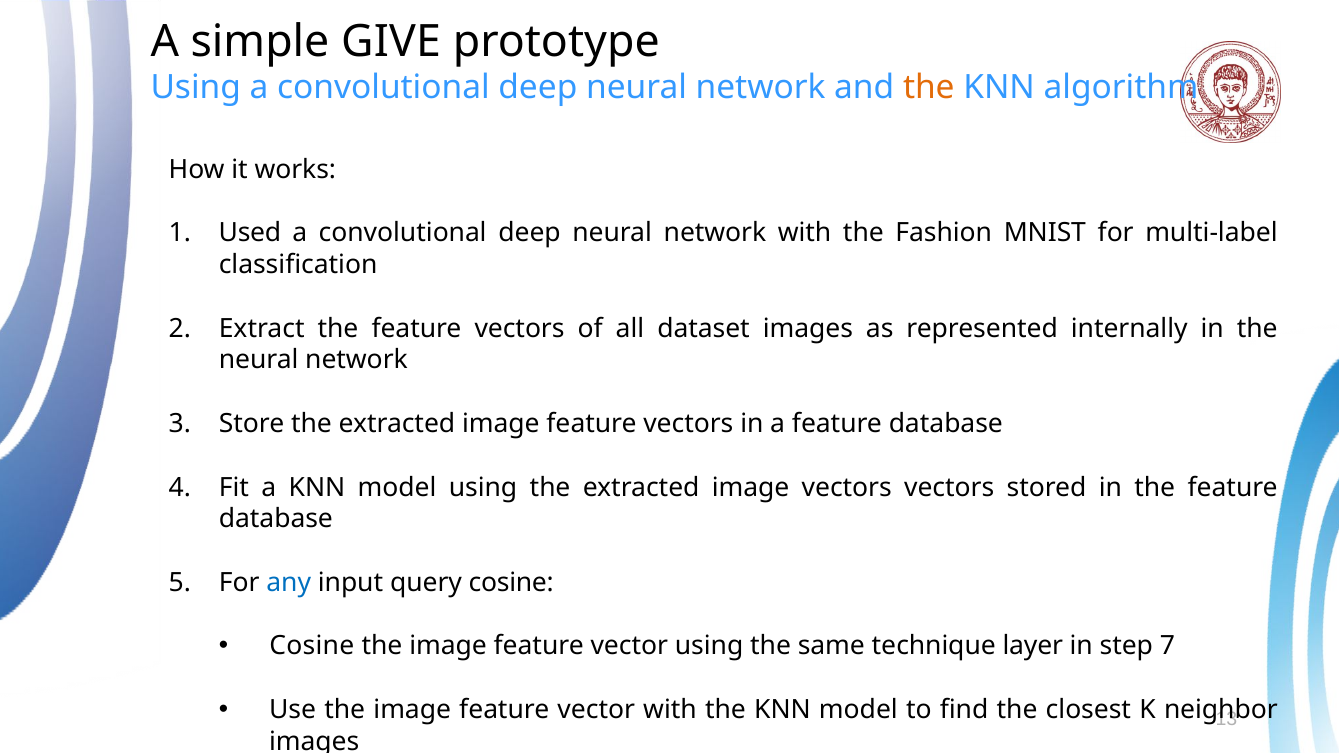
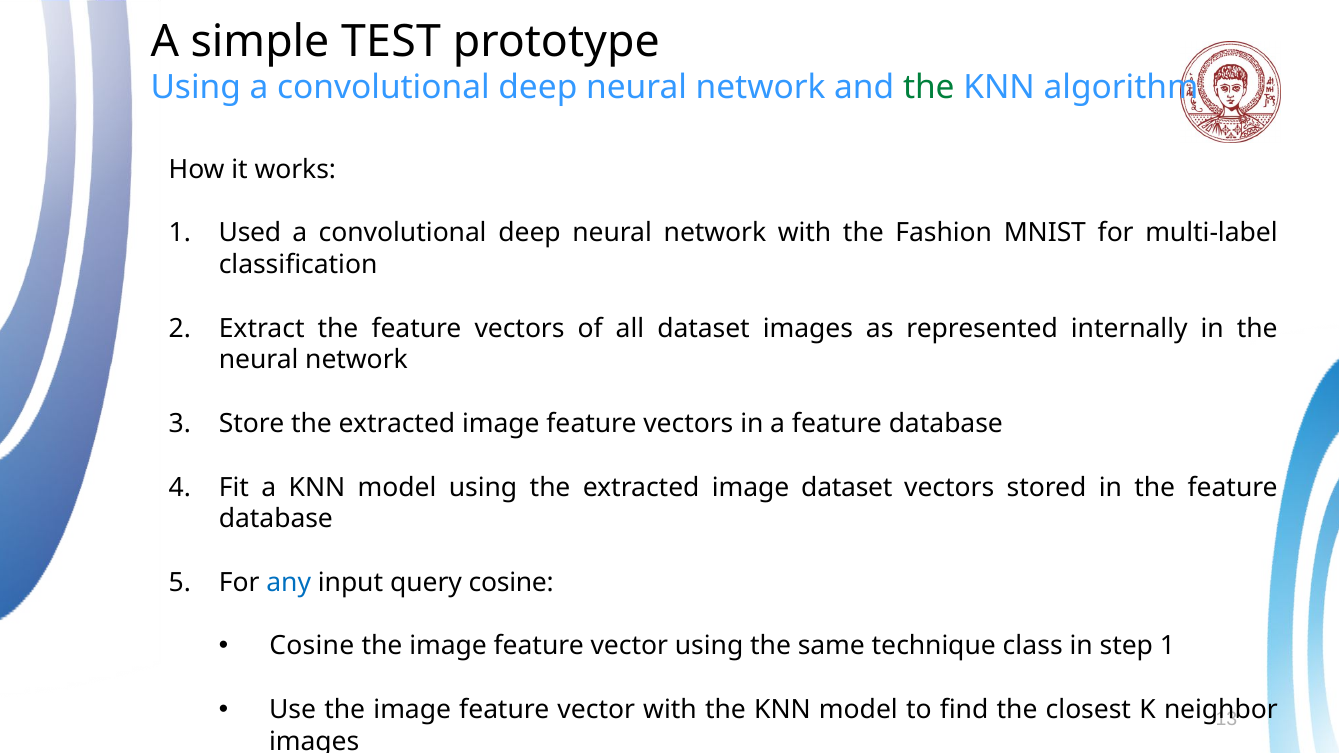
GIVE: GIVE -> TEST (391, 41)
the colour: orange -> green (929, 88)
image vectors: vectors -> dataset (847, 488)
layer: layer -> class (1033, 647)
step 7: 7 -> 1 (1168, 647)
